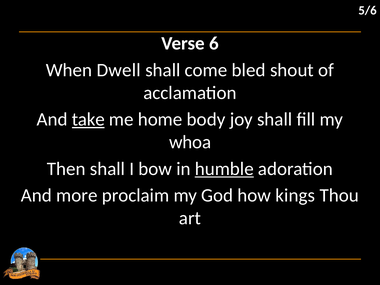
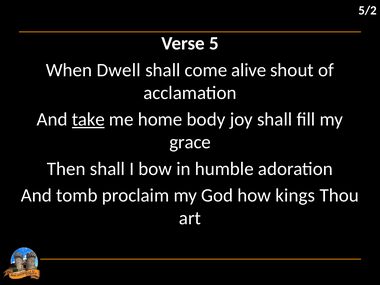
5/6: 5/6 -> 5/2 (368, 10)
6: 6 -> 5 (214, 43)
bled: bled -> alive (249, 70)
whoa: whoa -> grace (190, 142)
humble underline: present -> none (224, 169)
more: more -> tomb (77, 195)
